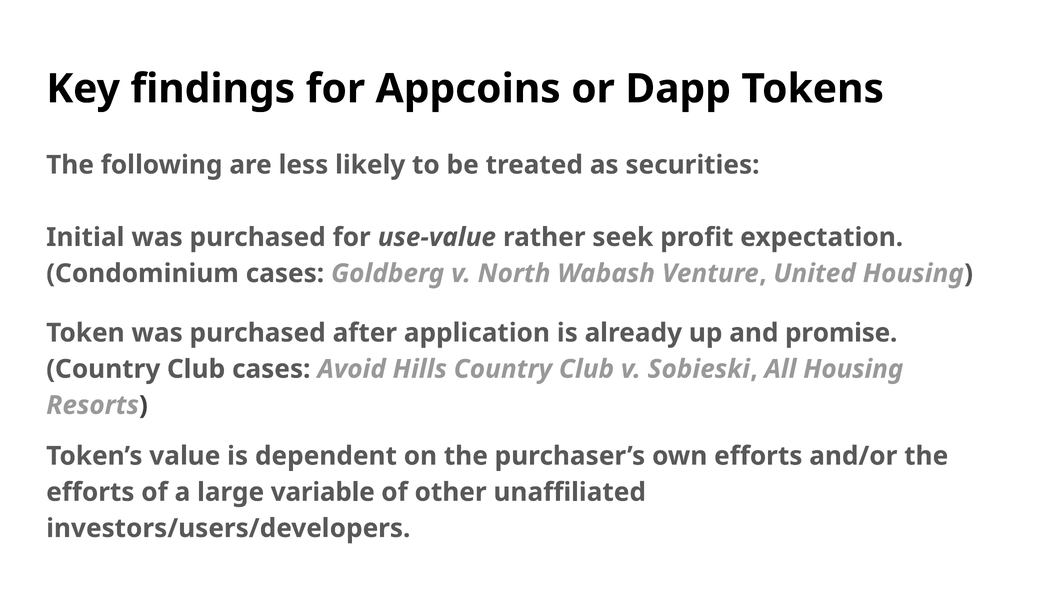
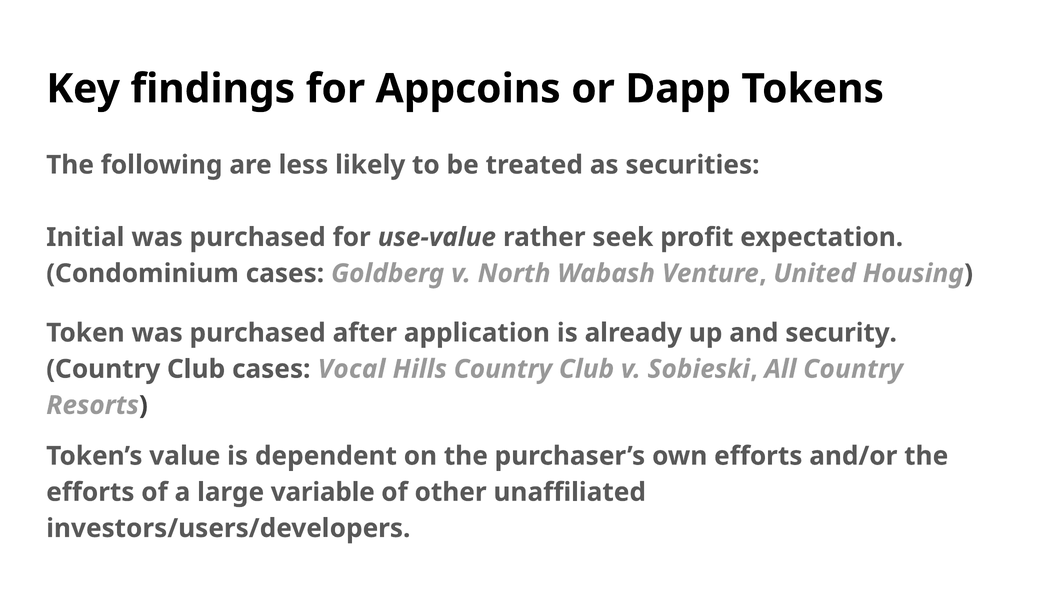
promise: promise -> security (841, 333)
Avoid: Avoid -> Vocal (352, 369)
All Housing: Housing -> Country (853, 369)
